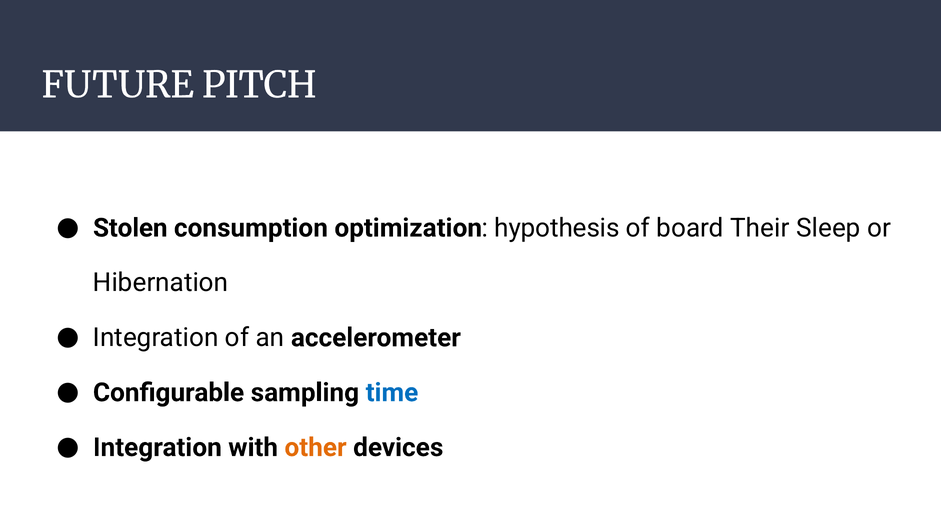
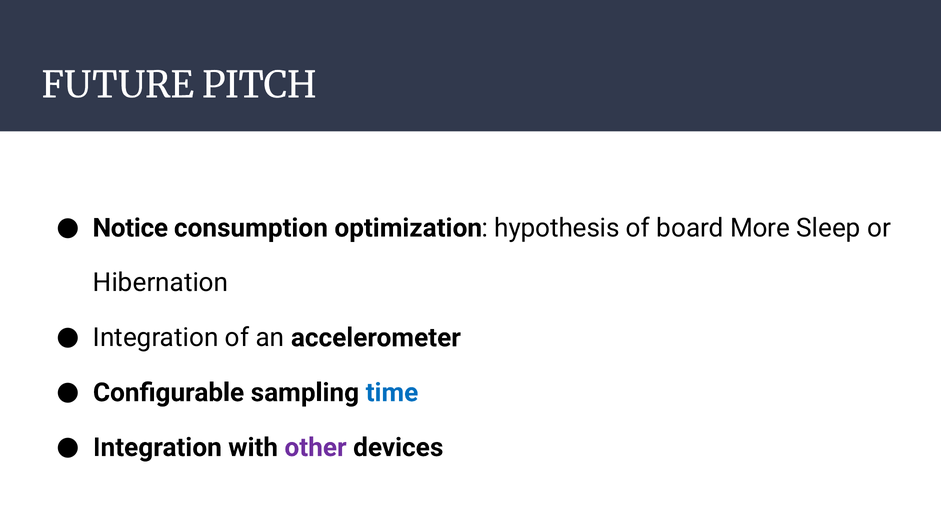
Stolen: Stolen -> Notice (130, 228)
Their: Their -> More (760, 228)
other colour: orange -> purple (316, 448)
